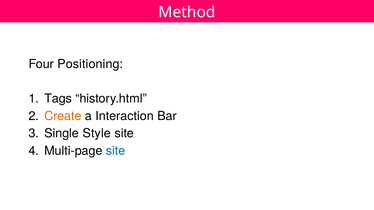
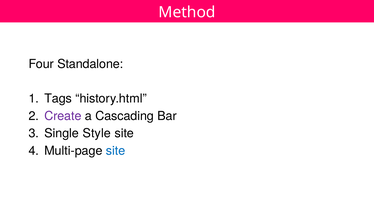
Positioning: Positioning -> Standalone (90, 64)
Create colour: orange -> purple (63, 116)
Interaction: Interaction -> Cascading (125, 116)
